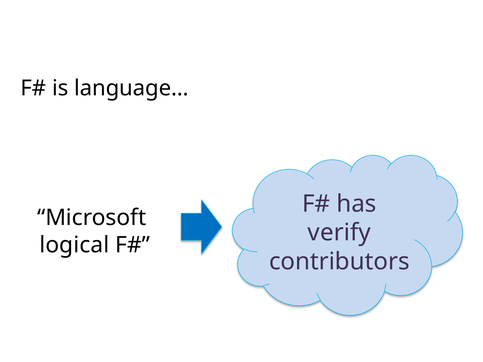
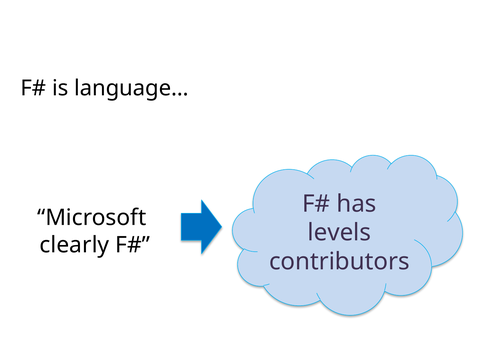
verify: verify -> levels (339, 233)
logical: logical -> clearly (74, 245)
